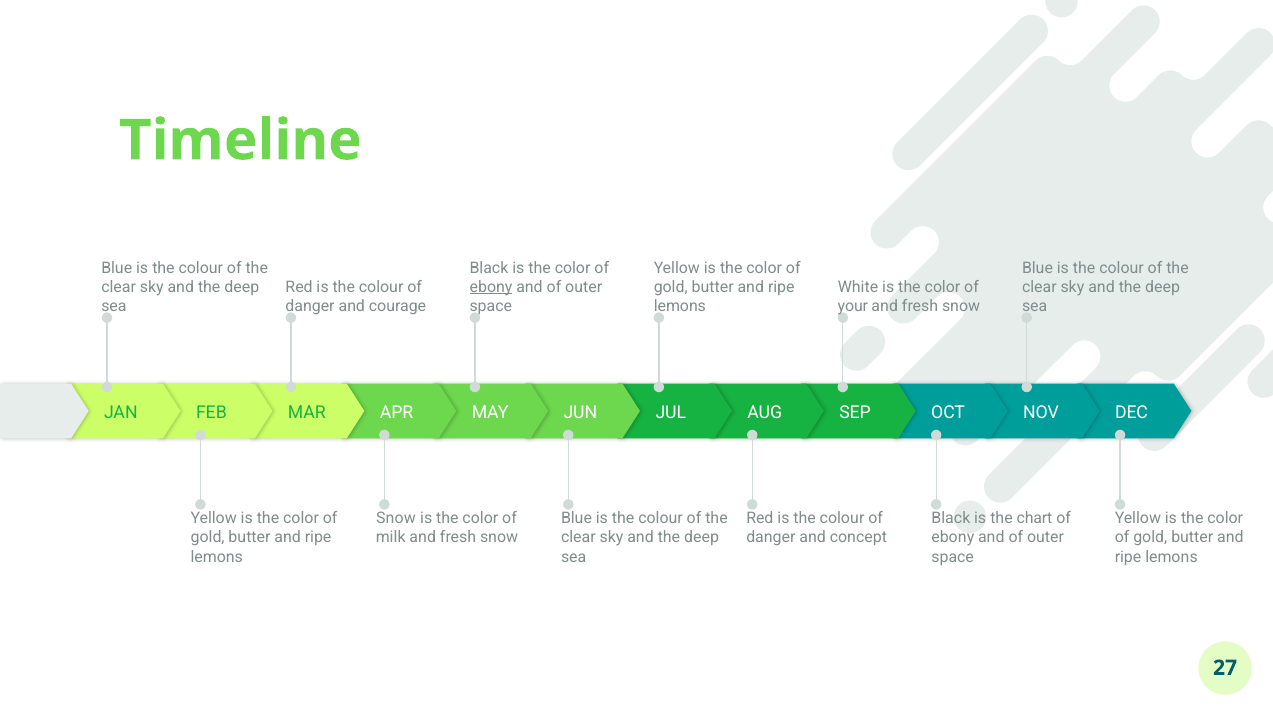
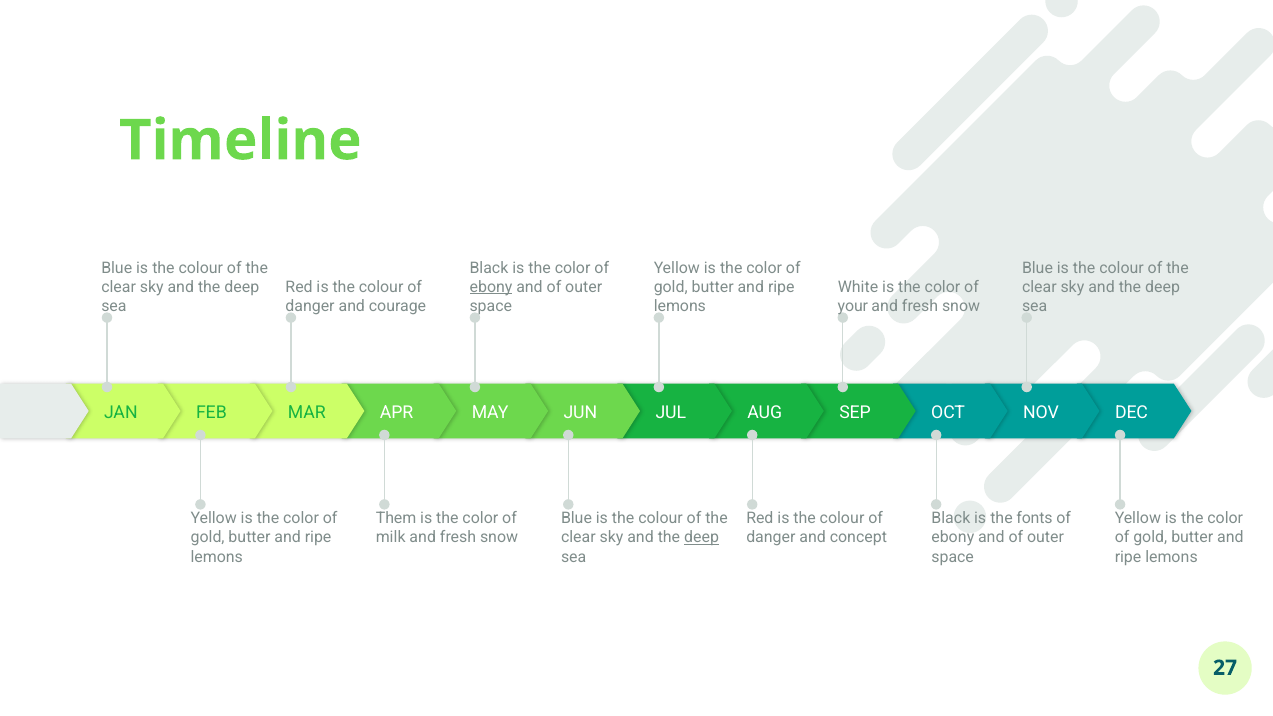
Snow: Snow -> Them (396, 519)
chart: chart -> fonts (1035, 519)
deep underline: none -> present (702, 538)
